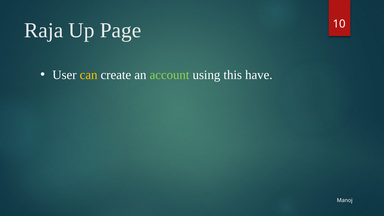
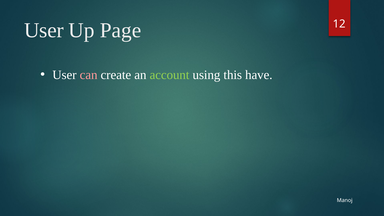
Raja: Raja -> User (44, 30)
10: 10 -> 12 (339, 24)
can colour: yellow -> pink (89, 75)
